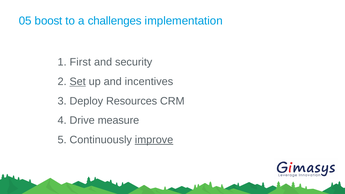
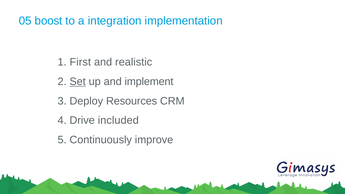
challenges: challenges -> integration (115, 21)
security: security -> realistic (134, 62)
incentives: incentives -> implement (149, 82)
measure: measure -> included (118, 120)
improve underline: present -> none (154, 140)
